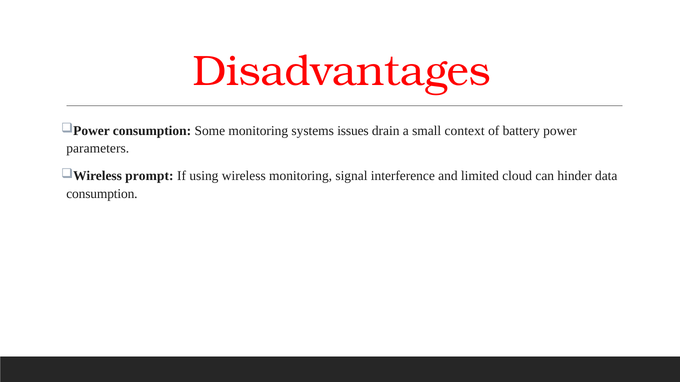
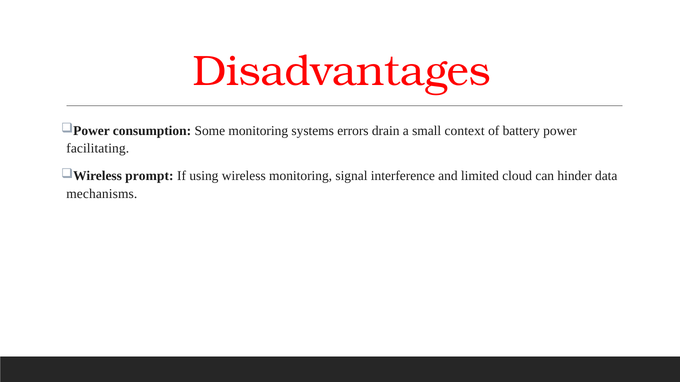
issues: issues -> errors (353, 131)
parameters: parameters -> facilitating (98, 148)
consumption: consumption -> mechanisms (102, 194)
